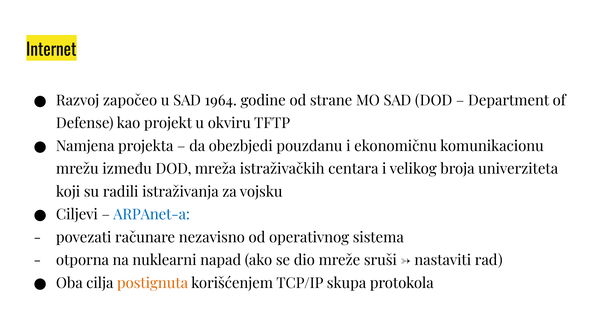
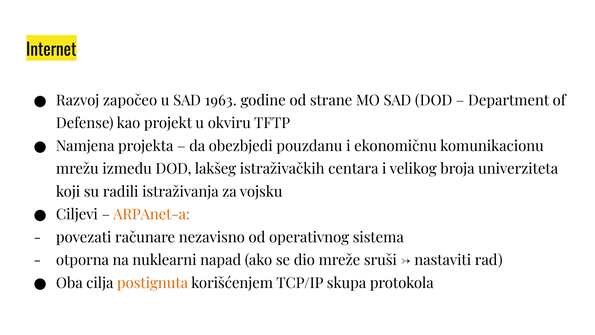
1964: 1964 -> 1963 (221, 100)
mreža: mreža -> lakšeg (216, 169)
ARPAnet-a colour: blue -> orange (152, 214)
